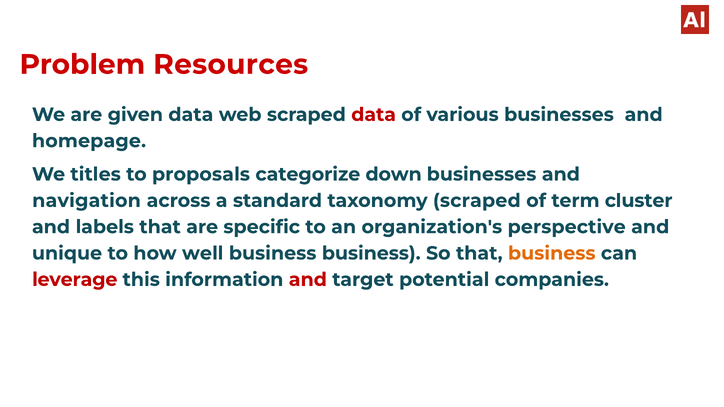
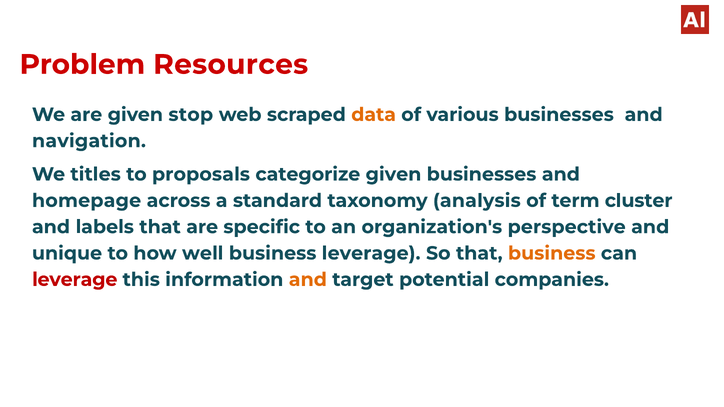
given data: data -> stop (191, 115)
data colour: red -> orange (374, 115)
homepage: homepage -> navigation (89, 141)
categorize down: down -> given (393, 174)
navigation: navigation -> homepage (87, 201)
taxonomy scraped: scraped -> analysis (477, 201)
business business: business -> leverage (371, 253)
and colour: red -> orange (308, 280)
